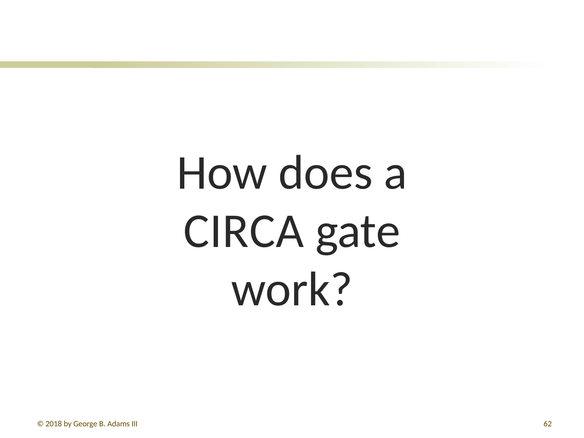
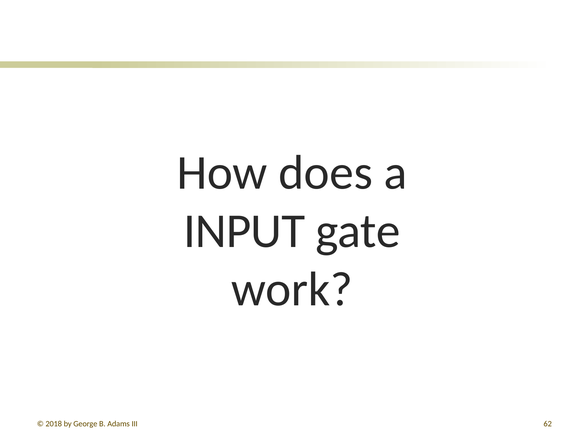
CIRCA: CIRCA -> INPUT (244, 231)
